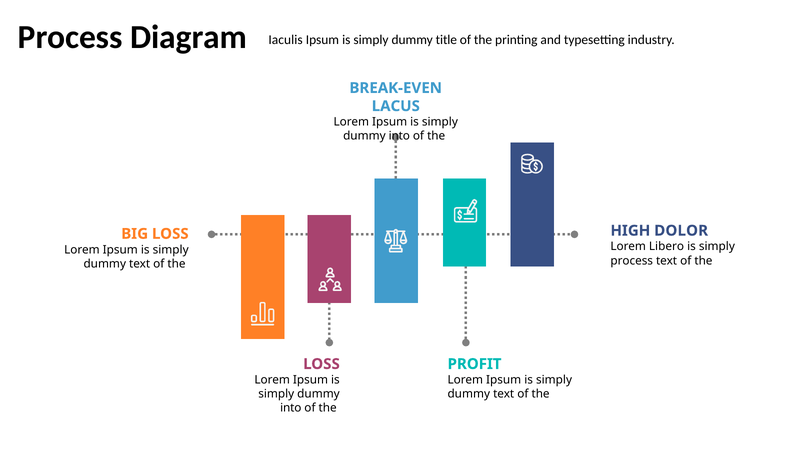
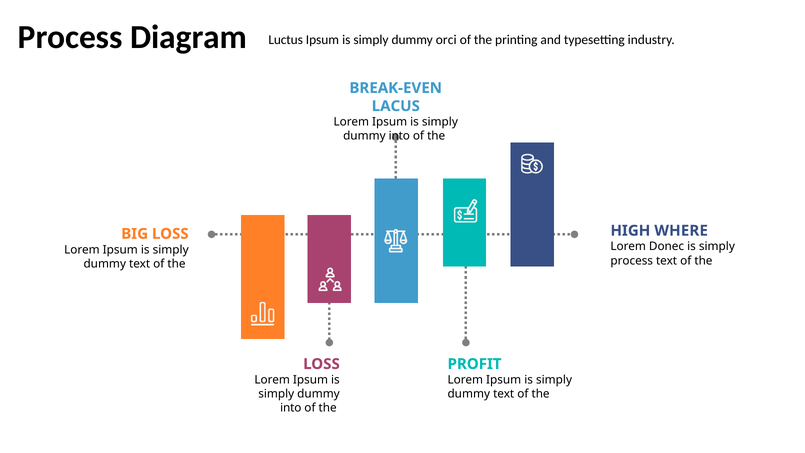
Iaculis: Iaculis -> Luctus (286, 40)
title: title -> orci (446, 40)
DOLOR: DOLOR -> WHERE (681, 231)
Libero: Libero -> Donec (667, 246)
